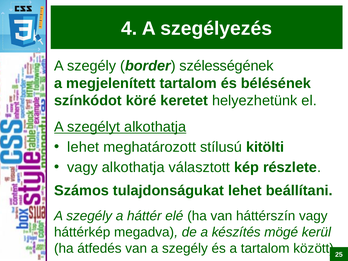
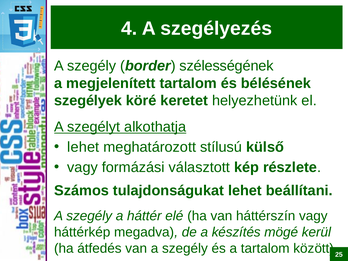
színkódot: színkódot -> szegélyek (88, 101)
kitölti: kitölti -> külső (265, 147)
vagy alkothatja: alkothatja -> formázási (133, 167)
